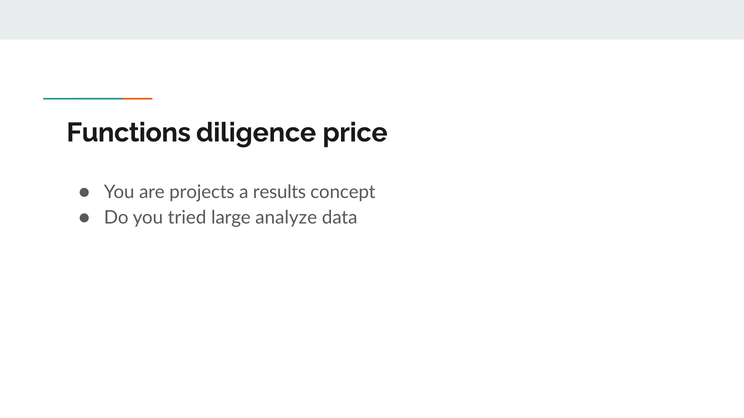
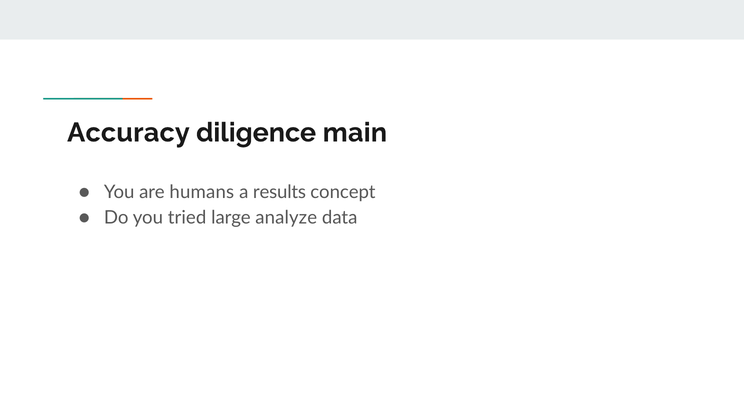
Functions: Functions -> Accuracy (128, 133)
price: price -> main (355, 133)
projects: projects -> humans (202, 192)
